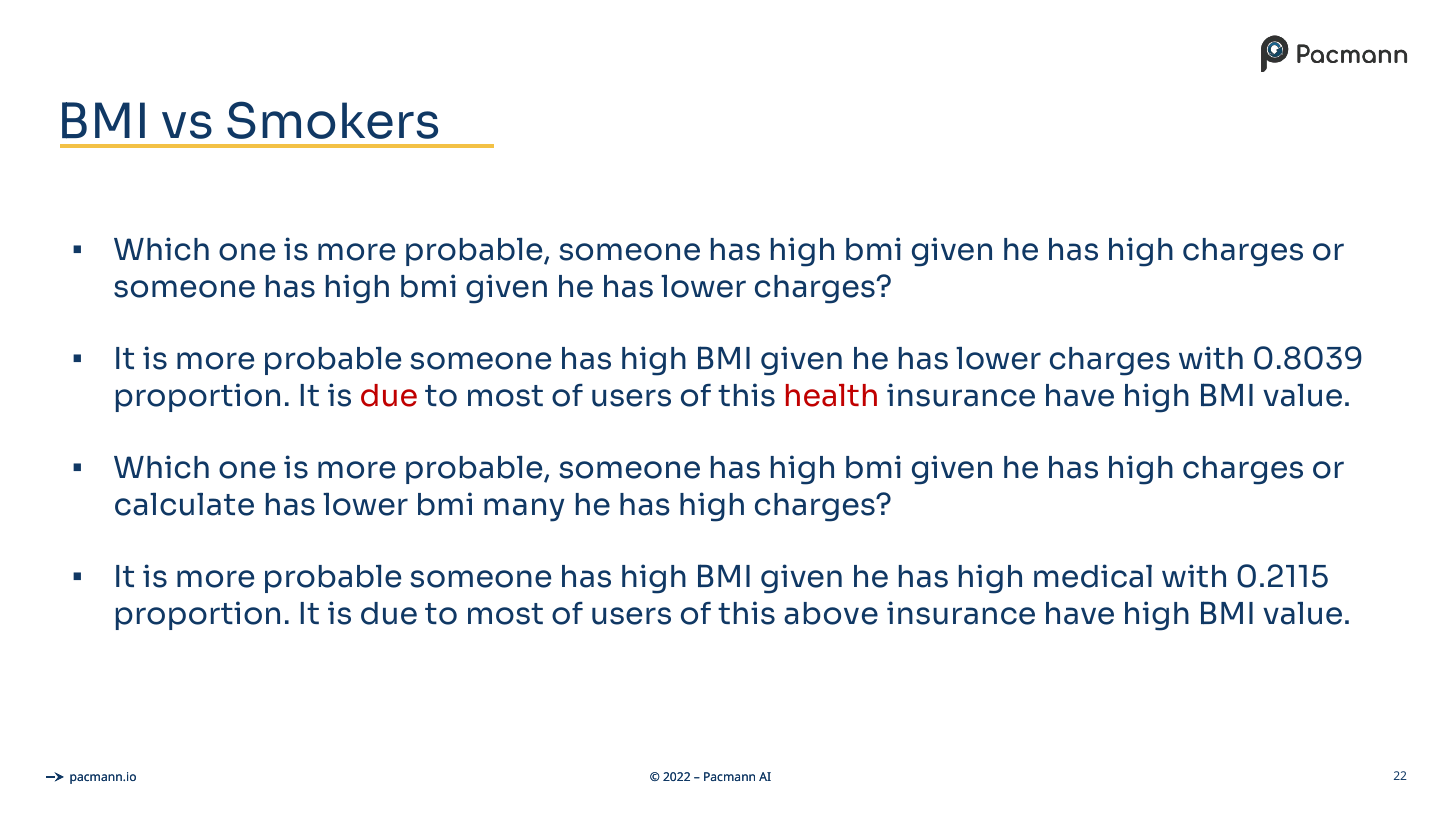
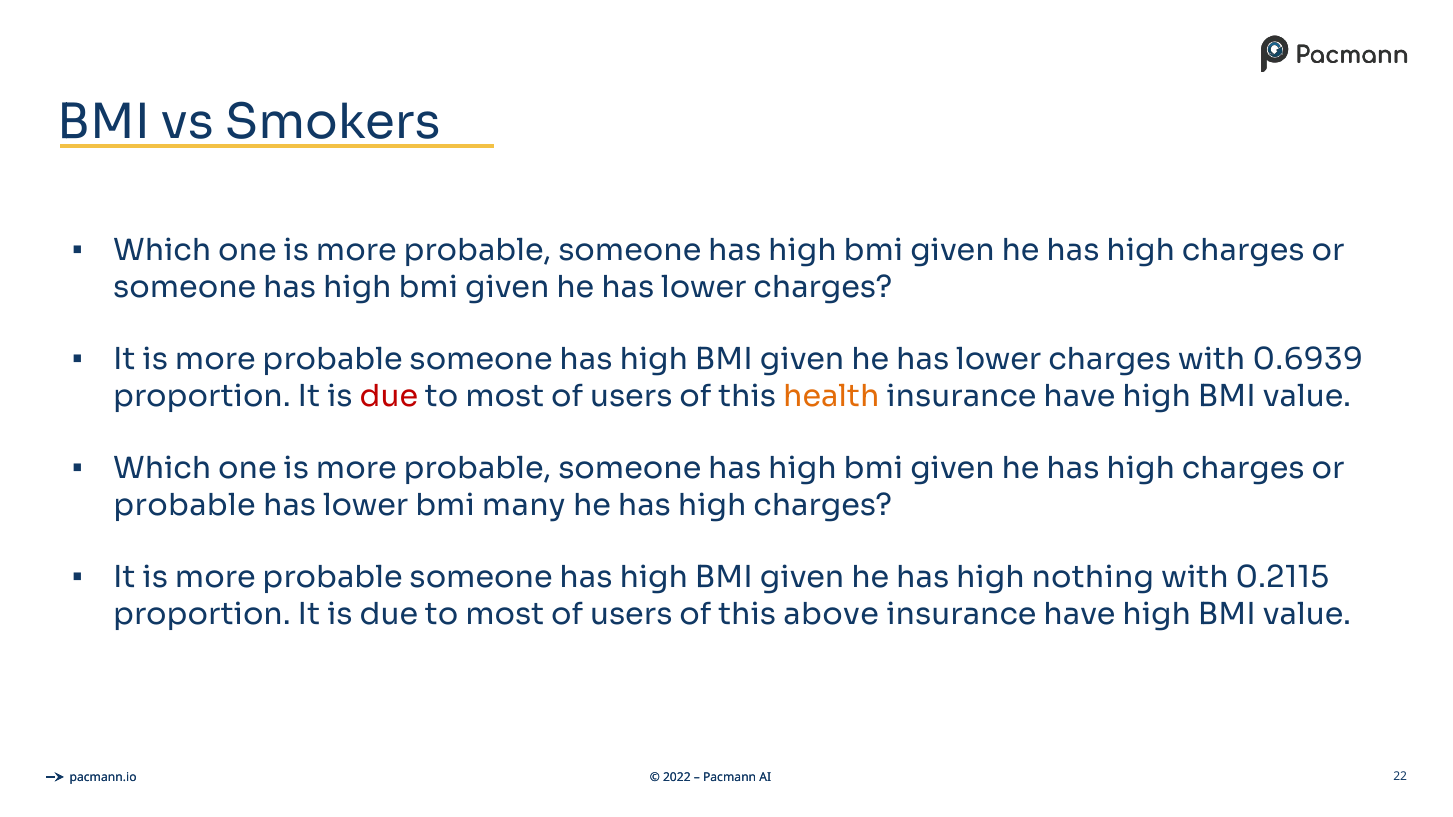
0.8039: 0.8039 -> 0.6939 (1308, 360)
health colour: red -> orange (831, 396)
calculate: calculate -> probable (185, 505)
medical: medical -> nothing (1093, 578)
